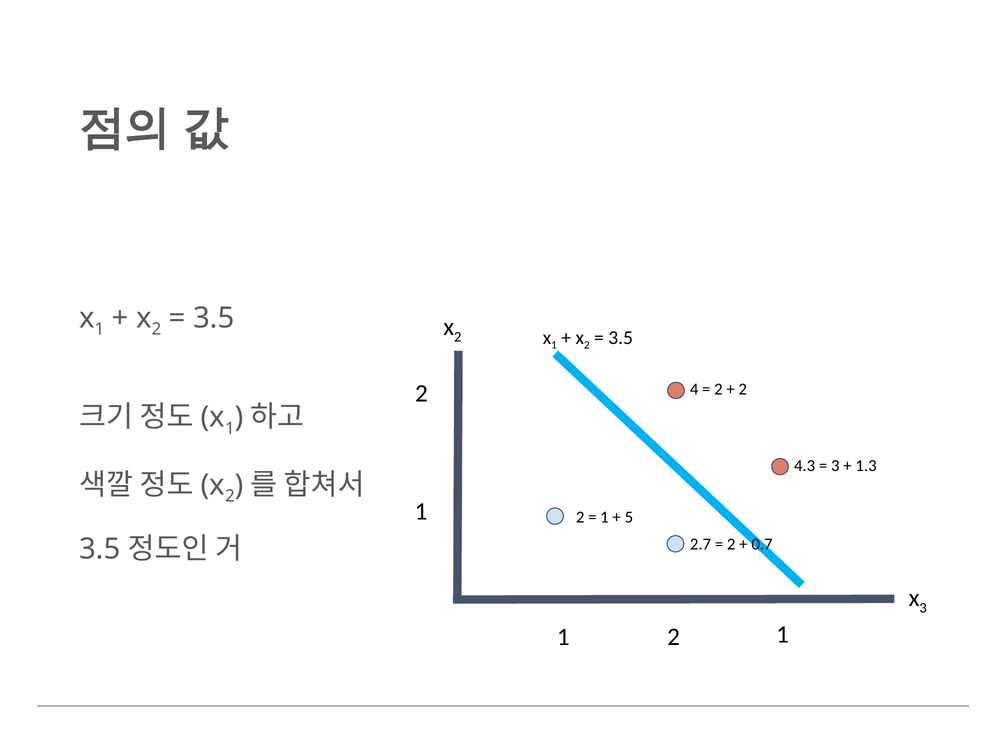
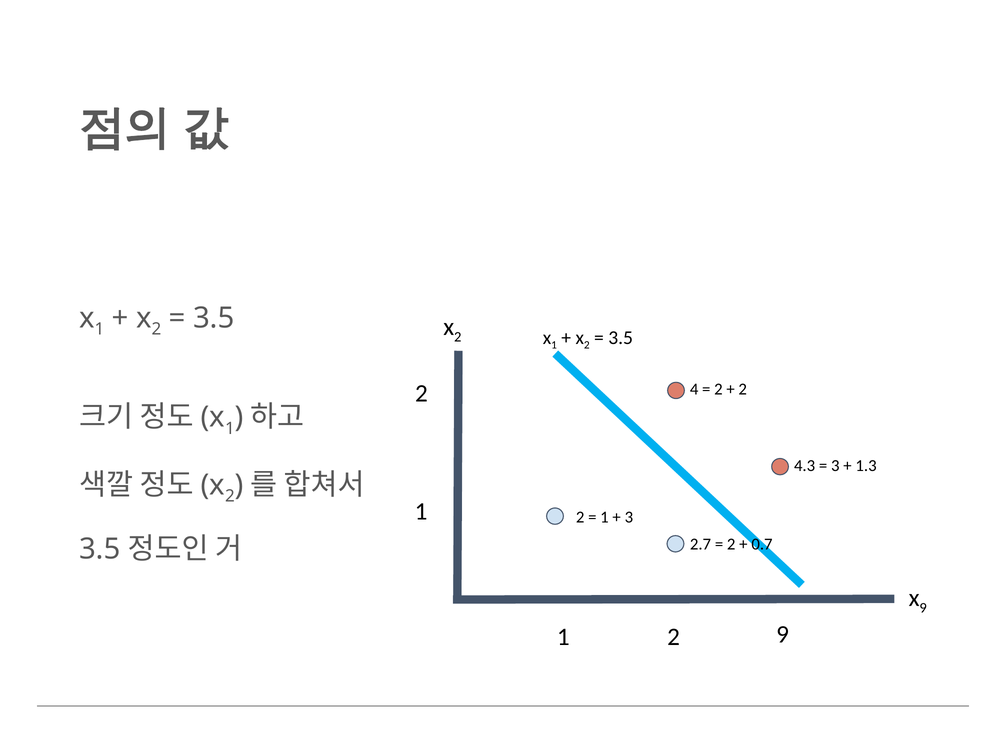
5: 5 -> 3 (629, 518)
3: 3 -> 9 (923, 608)
2 1: 1 -> 9 (783, 635)
